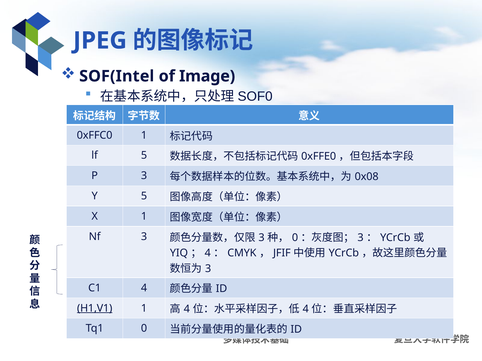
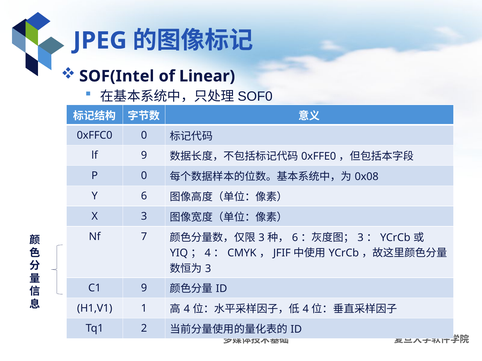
Image: Image -> Linear (207, 76)
0xFFC0 1: 1 -> 0 (144, 135)
lf 5: 5 -> 9 (144, 156)
P 3: 3 -> 0 (144, 176)
Y 5: 5 -> 6 (144, 196)
X 1: 1 -> 3 (144, 217)
Nf 3: 3 -> 7 (144, 237)
0: 0 -> 6 (295, 238)
C1 4: 4 -> 9 (144, 288)
H1,V1 underline: present -> none (95, 309)
Tq1 0: 0 -> 2 (144, 329)
